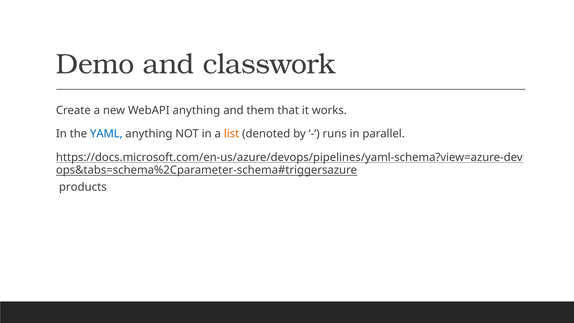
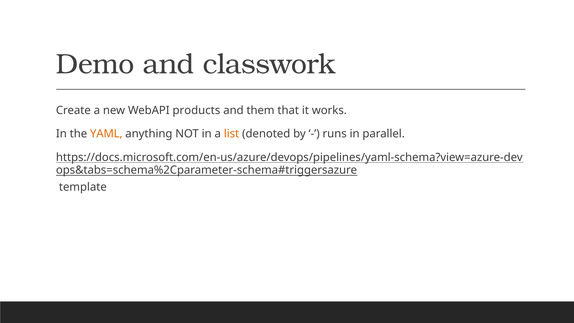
WebAPI anything: anything -> products (196, 110)
YAML colour: blue -> orange (106, 134)
products: products -> template (83, 187)
